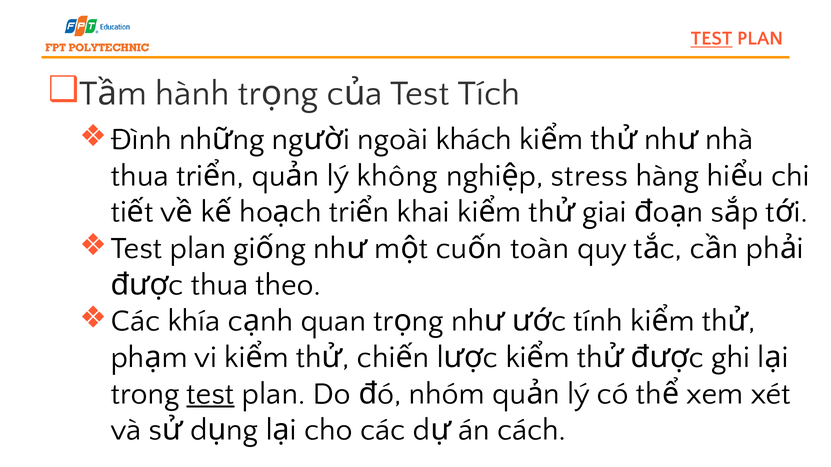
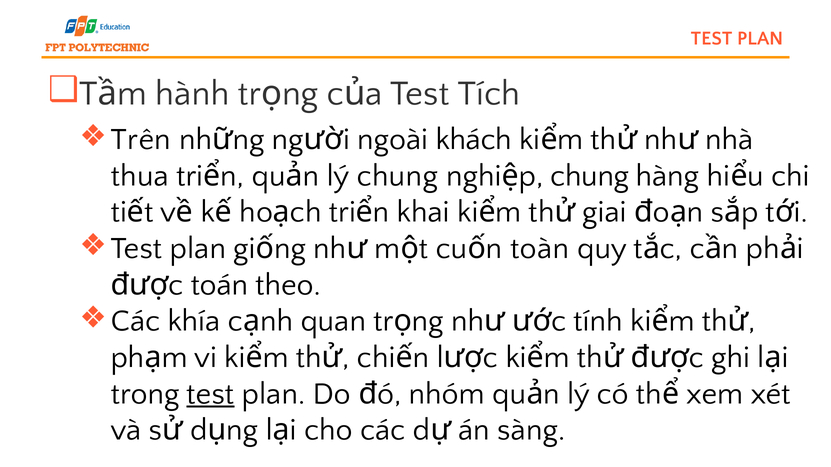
TEST underline: present -> none (712, 39)
Đình: Đình -> Trên (141, 139)
lý không: không -> chung (397, 176)
stress: stress -> chung (590, 176)
thua: thua -> toán (219, 285)
cách: cách -> sàng (531, 430)
